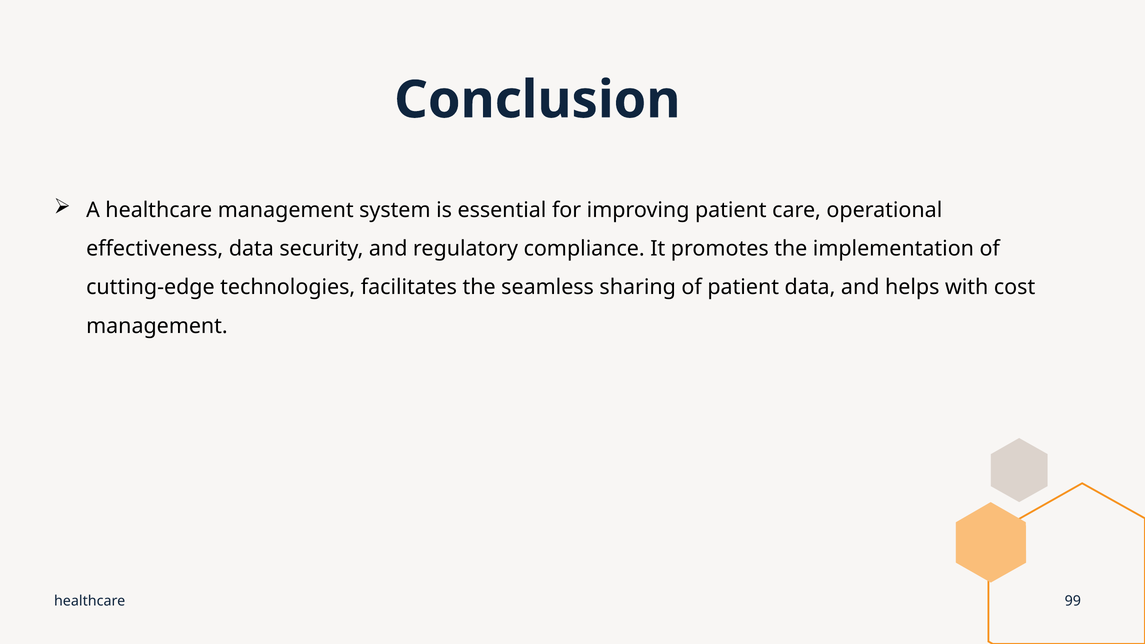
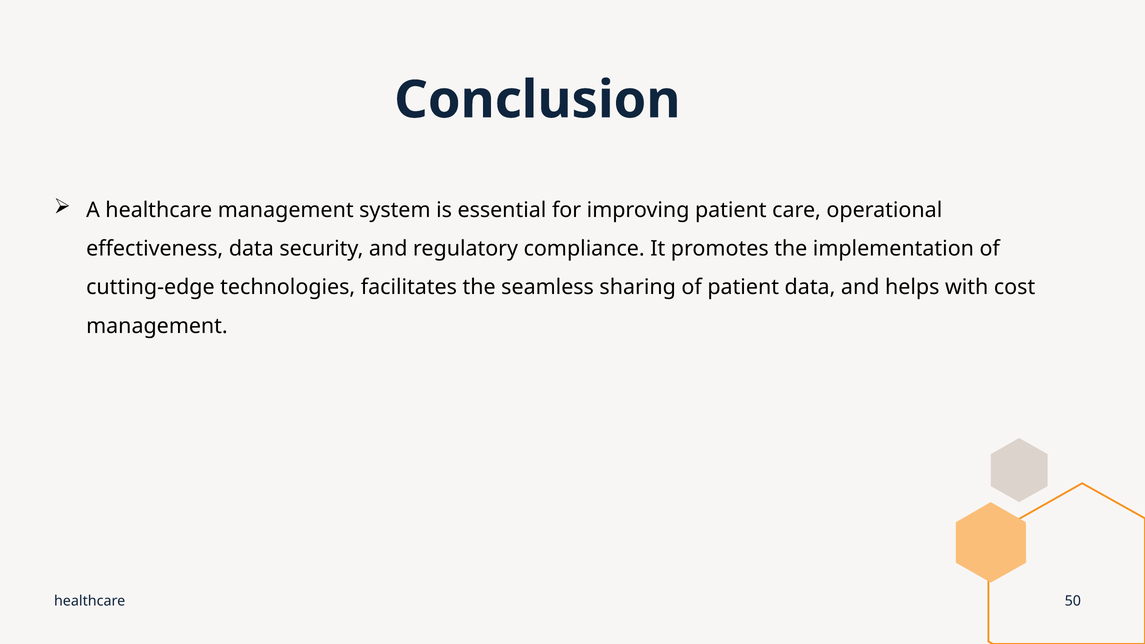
99: 99 -> 50 (1073, 601)
